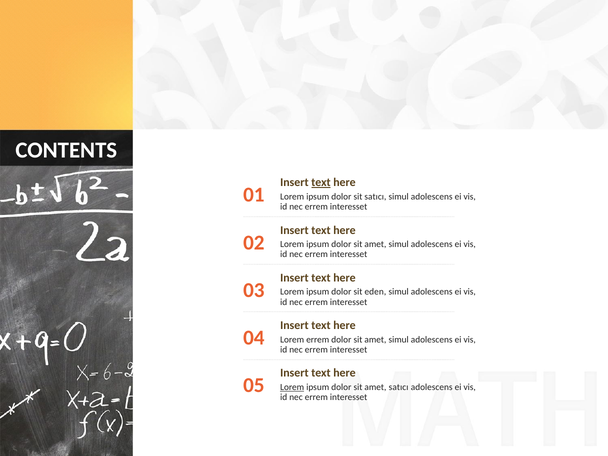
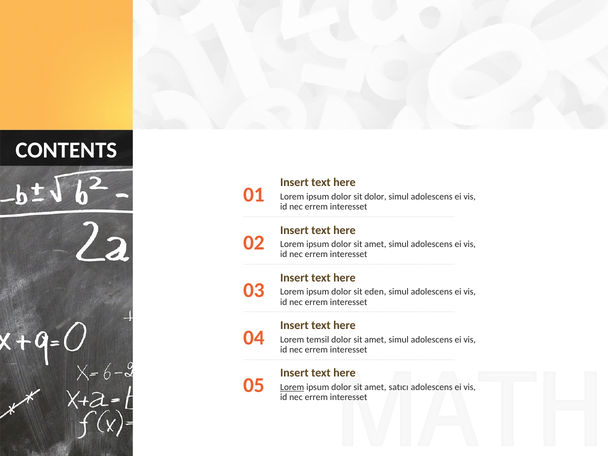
text underline: present -> none (321, 182)
sit satıcı: satıcı -> dolor (375, 197)
Lorem errem: errem -> temsil (318, 339)
